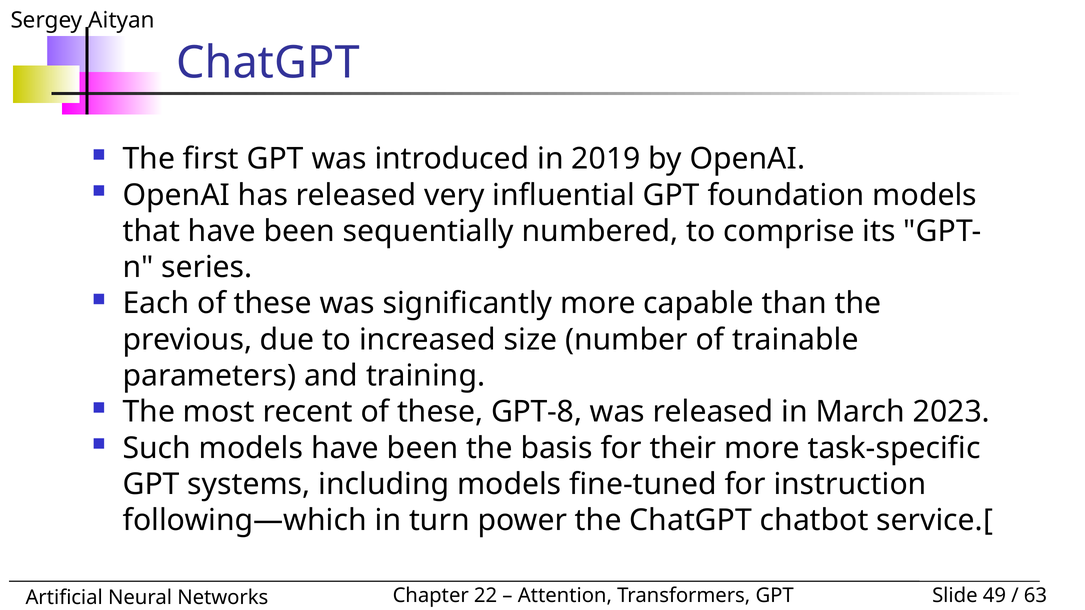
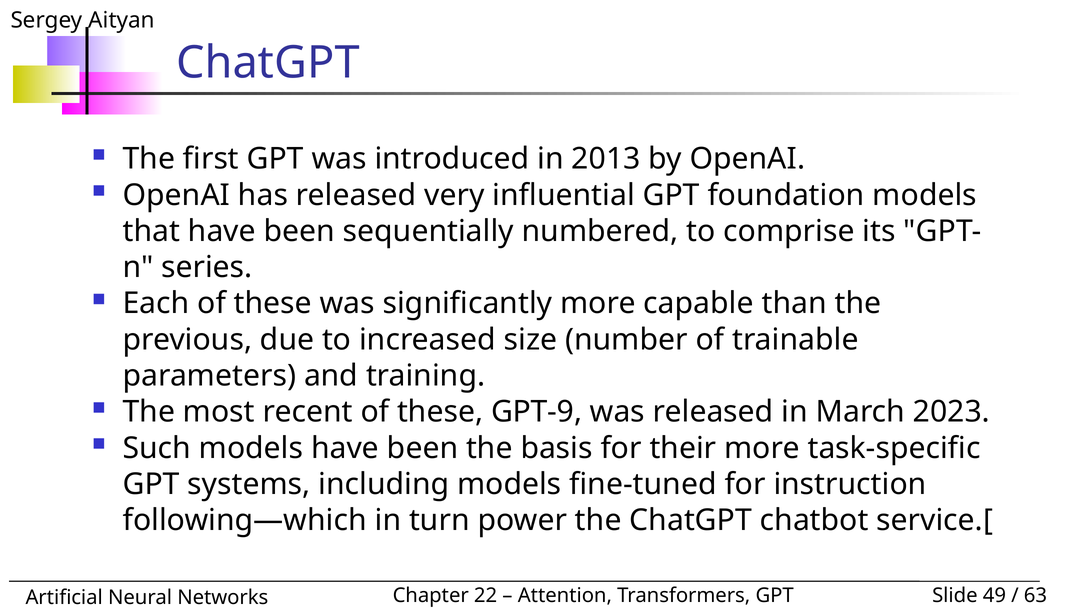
2019: 2019 -> 2013 (606, 159)
GPT-8: GPT-8 -> GPT-9 (537, 412)
